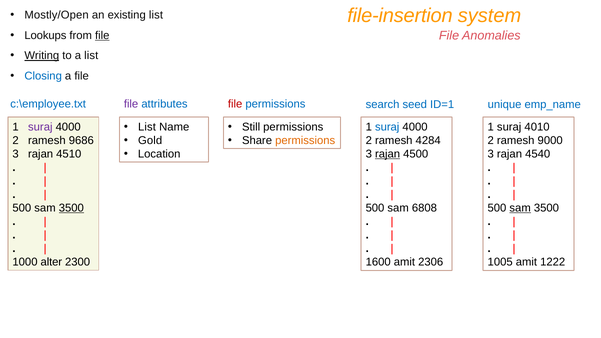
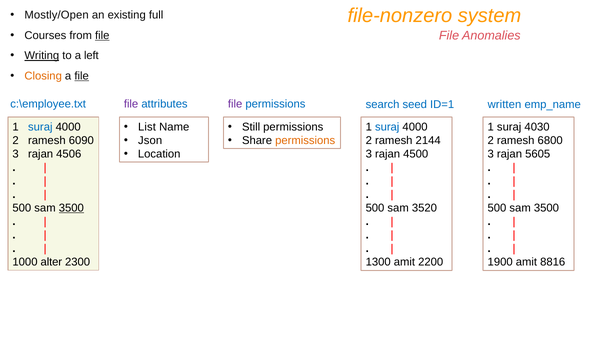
file-insertion: file-insertion -> file-nonzero (400, 16)
existing list: list -> full (156, 15)
Lookups: Lookups -> Courses (45, 35)
a list: list -> left (91, 56)
Closing colour: blue -> orange (43, 76)
file underline: none -> present (82, 76)
file colour: red -> purple (235, 104)
unique: unique -> written (504, 104)
suraj colour: purple -> blue (40, 127)
4010: 4010 -> 4030 (537, 127)
Gold: Gold -> Json (150, 140)
9686: 9686 -> 6090 (81, 140)
4284: 4284 -> 2144 (428, 140)
9000: 9000 -> 6800 (550, 140)
4510: 4510 -> 4506 (69, 154)
rajan underline: present -> none (388, 154)
4540: 4540 -> 5605 (538, 154)
6808: 6808 -> 3520 (424, 208)
sam underline: present -> none (520, 208)
1600: 1600 -> 1300 (378, 262)
2306: 2306 -> 2200 (431, 262)
1005: 1005 -> 1900 (500, 262)
1222: 1222 -> 8816 (553, 262)
